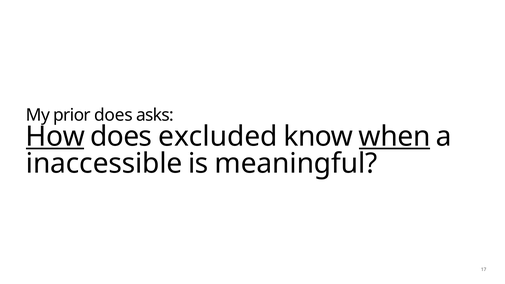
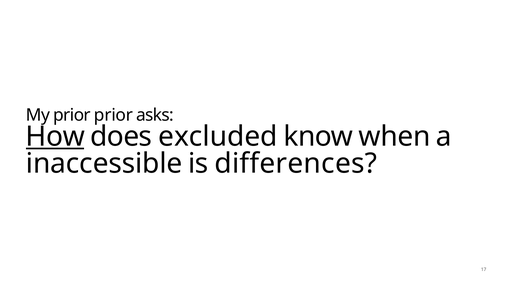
prior does: does -> prior (113, 115)
when underline: present -> none (395, 136)
meaningful: meaningful -> differences (296, 163)
